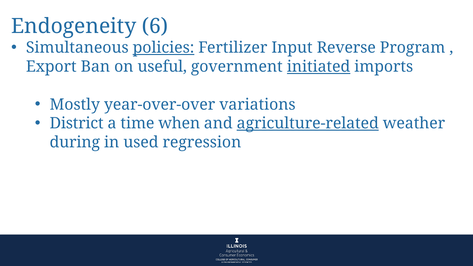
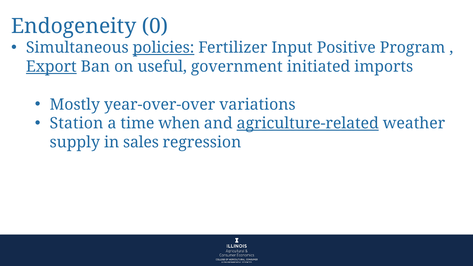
6: 6 -> 0 (155, 26)
Reverse: Reverse -> Positive (346, 48)
Export underline: none -> present (51, 67)
initiated underline: present -> none (319, 67)
District: District -> Station (76, 123)
during: during -> supply (75, 142)
used: used -> sales (141, 142)
